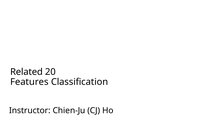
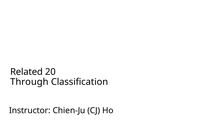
Features: Features -> Through (29, 82)
